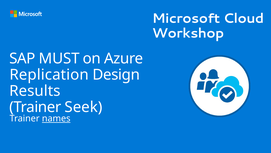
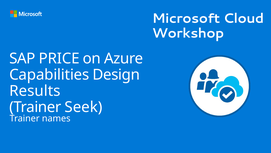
MUST: MUST -> PRICE (59, 58)
Replication: Replication -> Capabilities (49, 74)
names underline: present -> none (56, 118)
